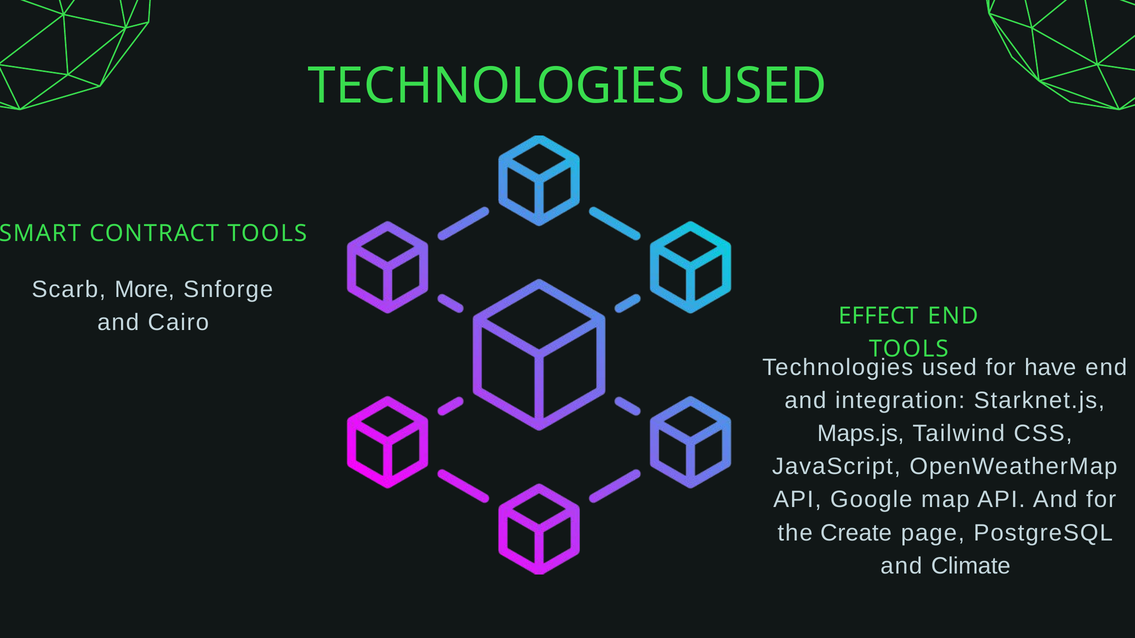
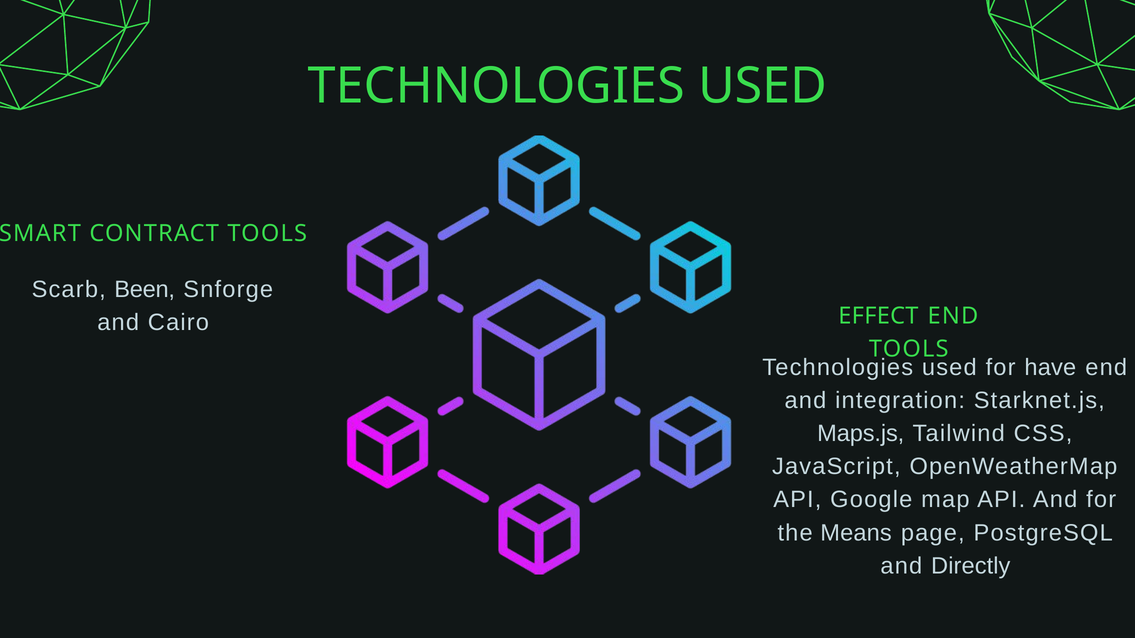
More: More -> Been (145, 290)
Create: Create -> Means (856, 533)
Climate: Climate -> Directly (971, 566)
